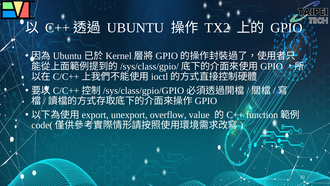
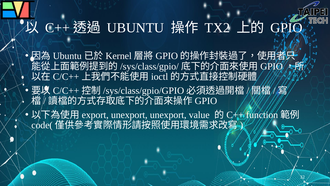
unexport overflow: overflow -> unexport (168, 115)
